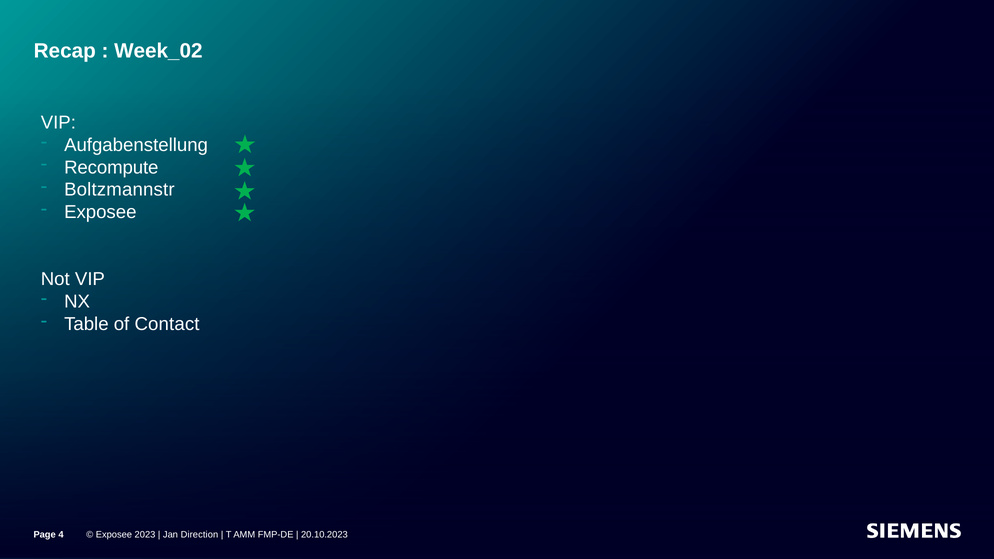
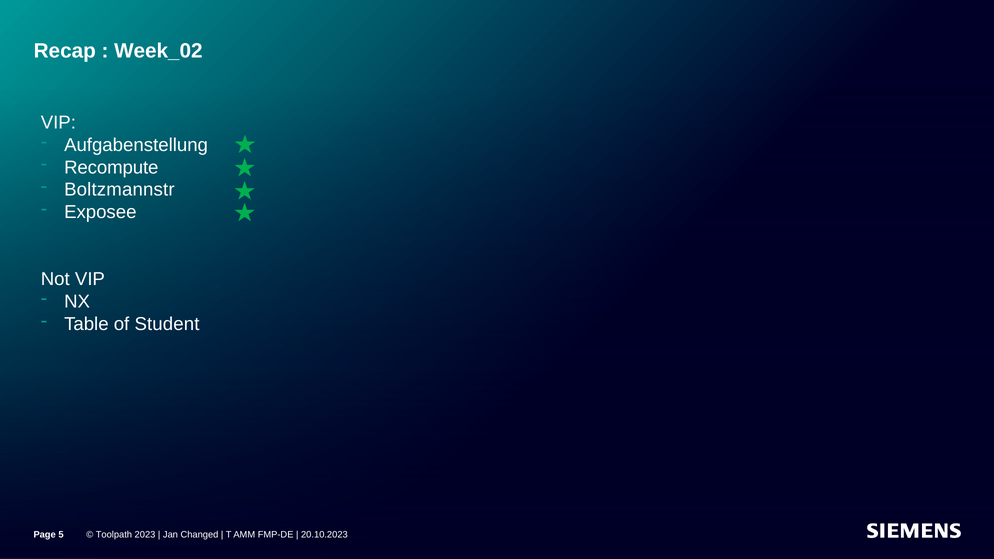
Contact: Contact -> Student (167, 324)
4: 4 -> 5 (61, 535)
Exposee: Exposee -> Toolpath (114, 535)
Direction: Direction -> Changed (199, 535)
